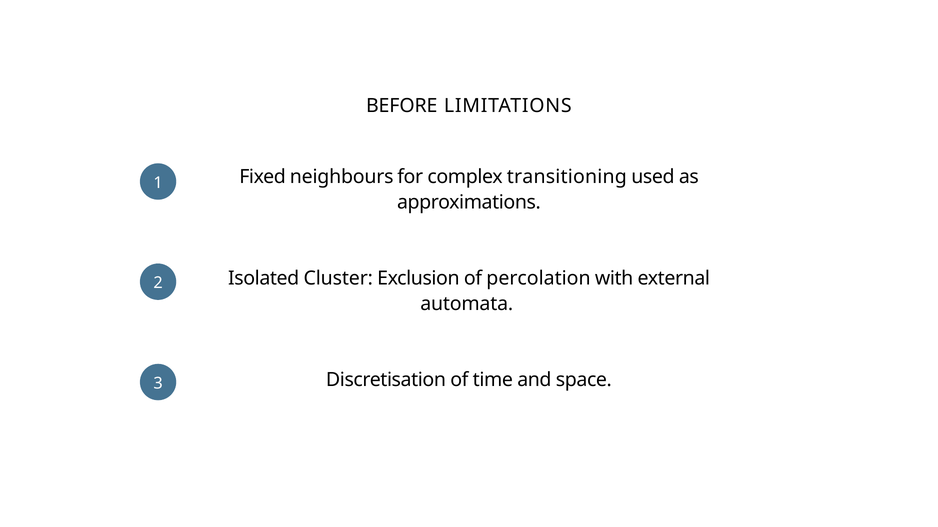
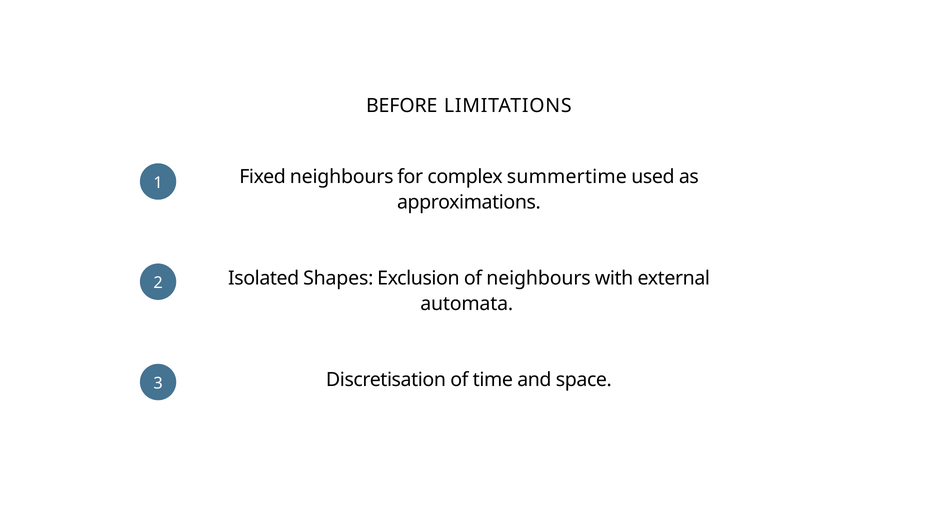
transitioning: transitioning -> summertime (567, 177)
Cluster: Cluster -> Shapes (338, 279)
of percolation: percolation -> neighbours (539, 279)
